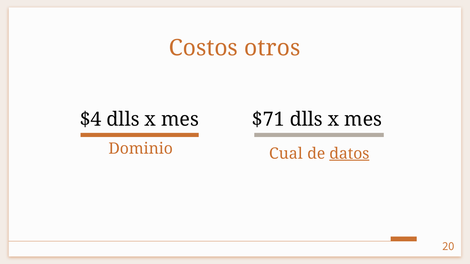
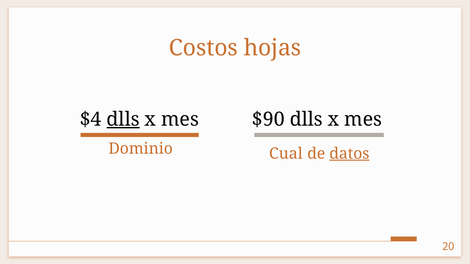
otros: otros -> hojas (272, 48)
dlls underline: none -> present (123, 119)
$71: $71 -> $90 (268, 119)
